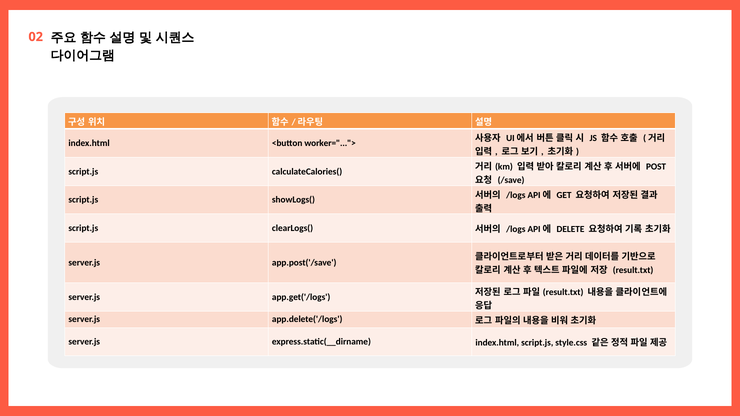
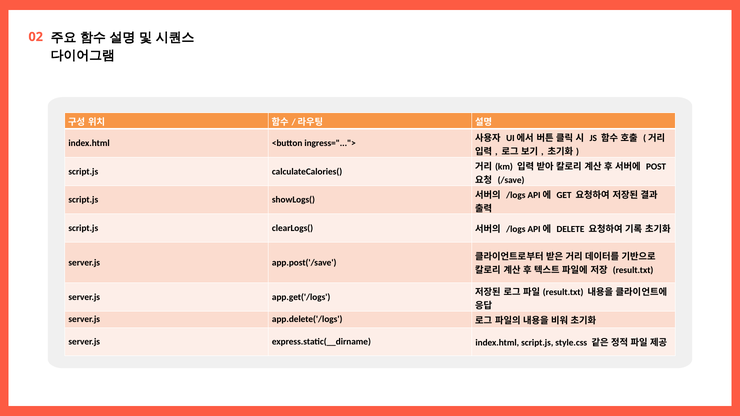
worker="...">: worker="..."> -> ingress="..."> (330, 143)
